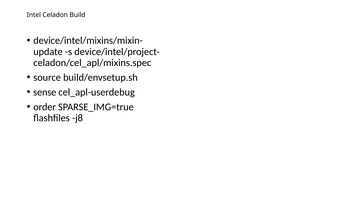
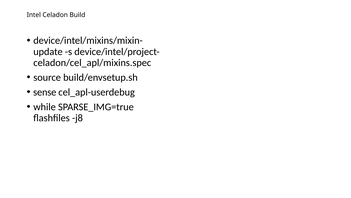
order: order -> while (45, 107)
